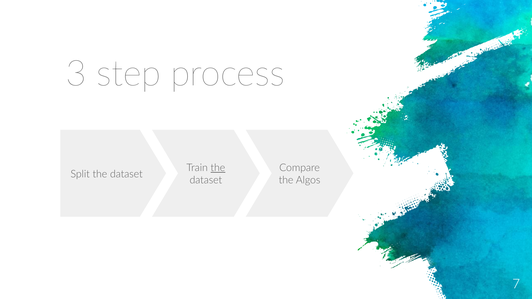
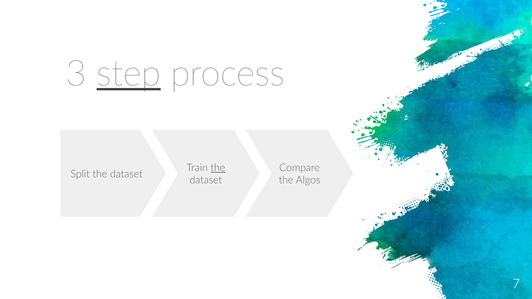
step underline: none -> present (129, 74)
